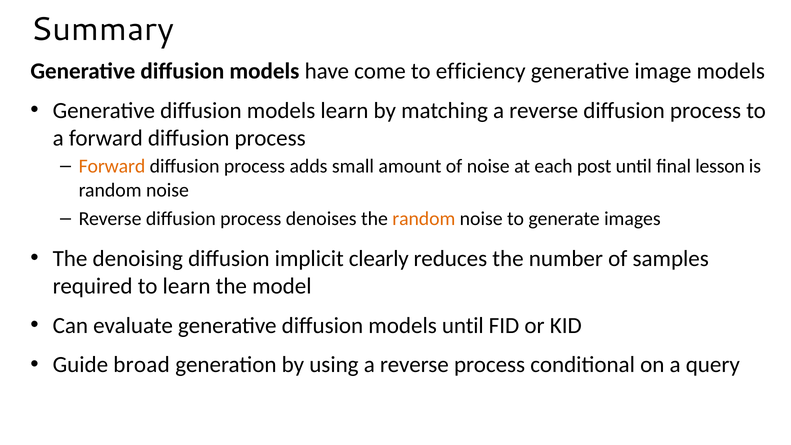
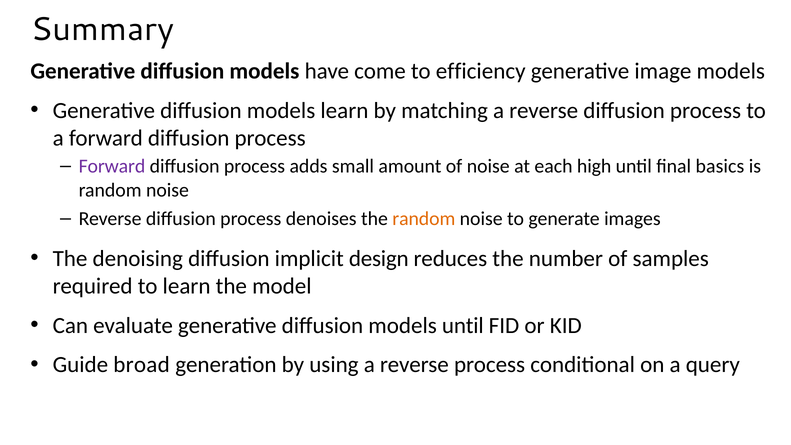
Forward colour: orange -> purple (112, 166)
post: post -> high (594, 166)
lesson: lesson -> basics (720, 166)
clearly: clearly -> design (379, 259)
